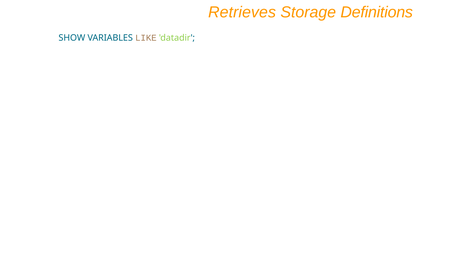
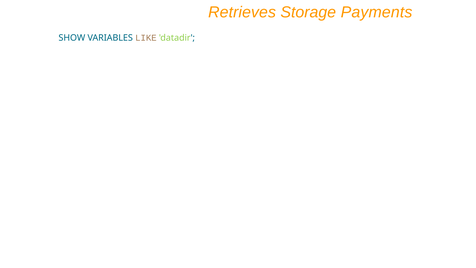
Definitions: Definitions -> Payments (377, 12)
